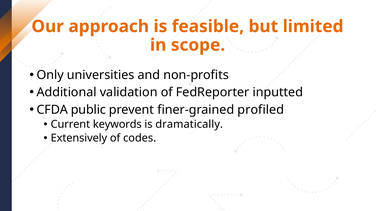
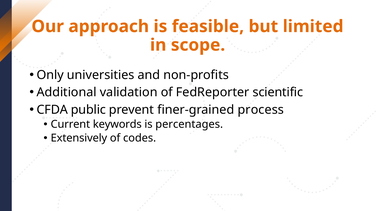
inputted: inputted -> scientific (278, 93)
profiled: profiled -> process (261, 110)
dramatically: dramatically -> percentages (189, 125)
